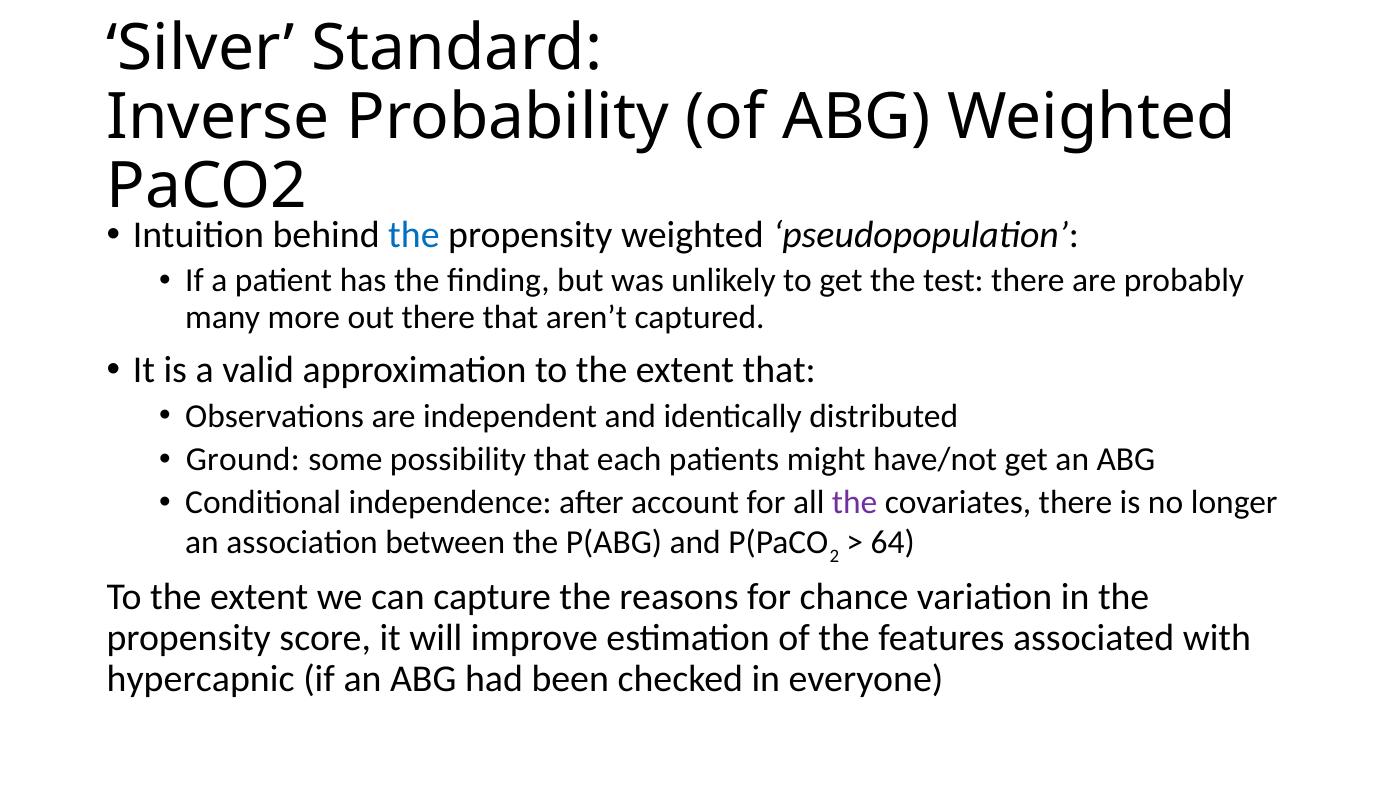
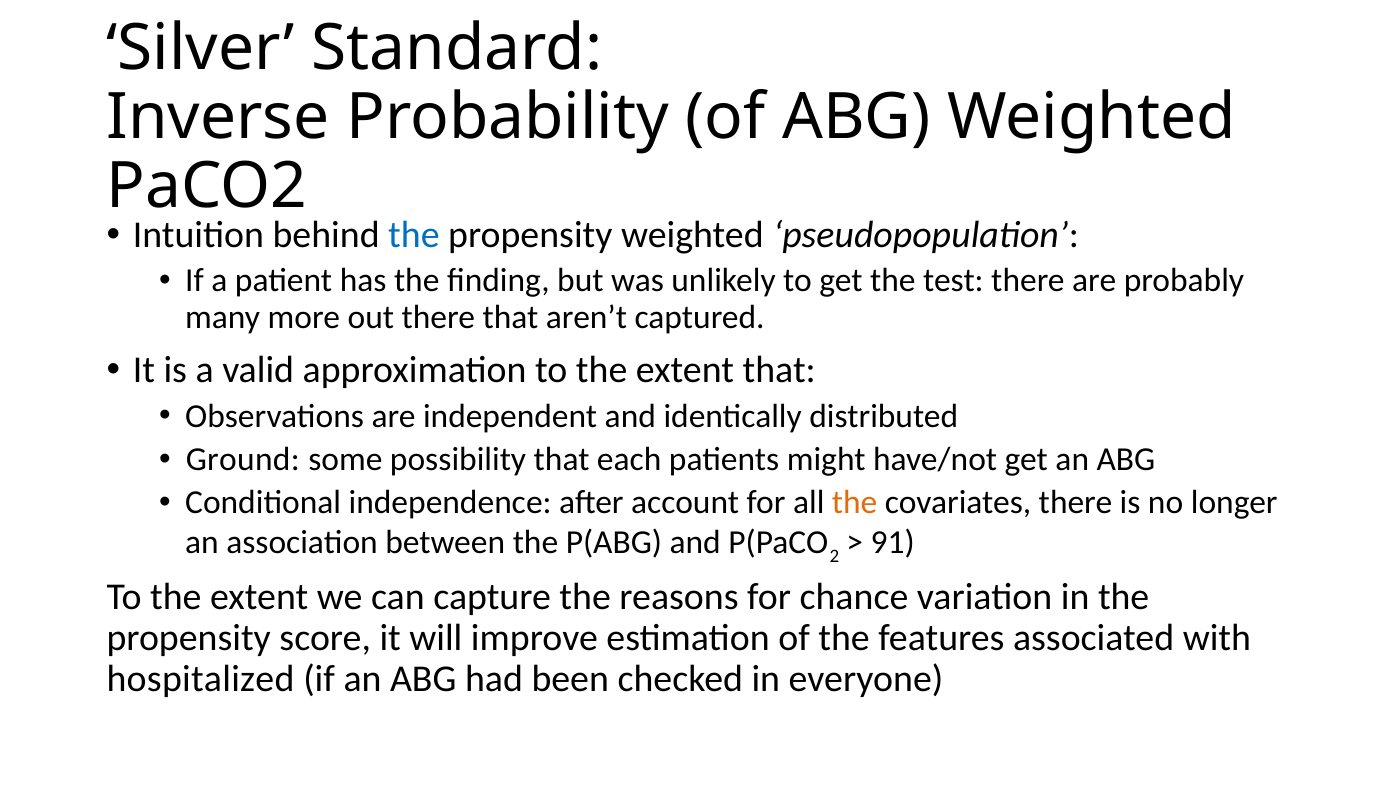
the colour: purple -> orange (855, 502)
64: 64 -> 91 (893, 542)
hypercapnic: hypercapnic -> hospitalized (200, 678)
